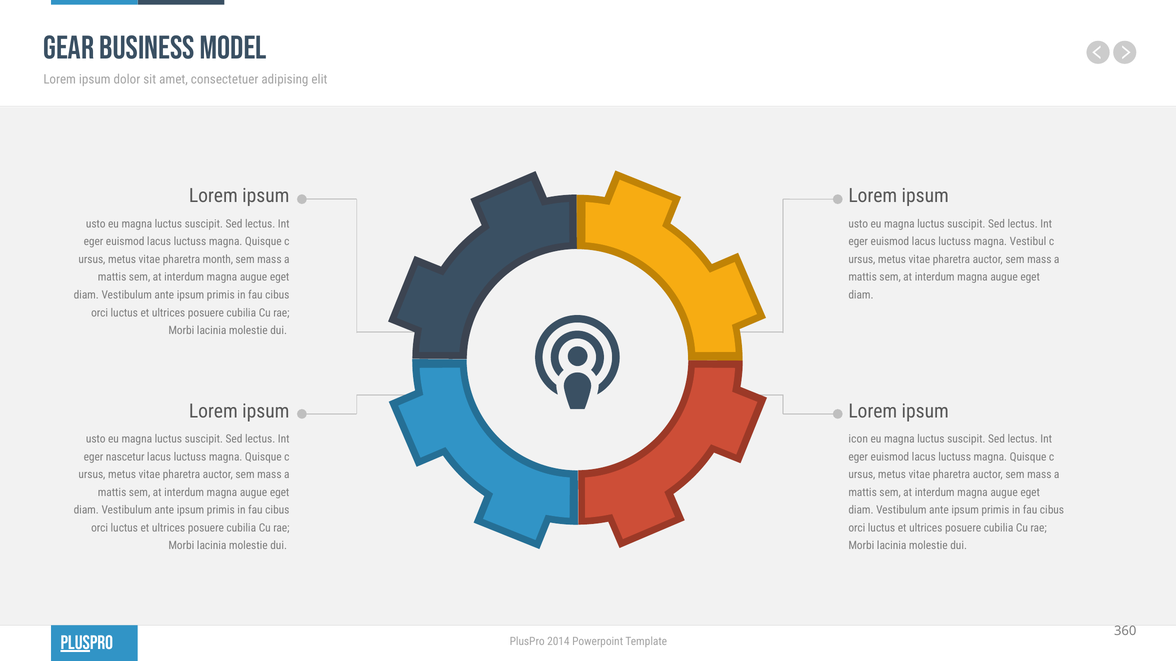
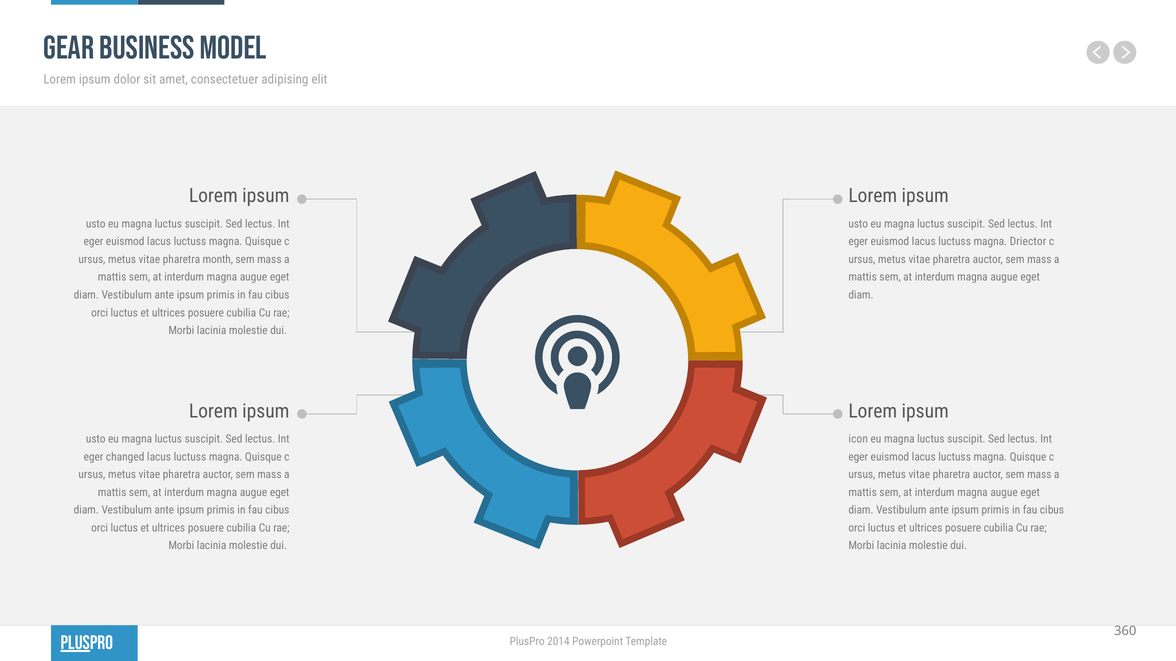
Vestibul: Vestibul -> Driector (1028, 242)
nascetur: nascetur -> changed (125, 457)
